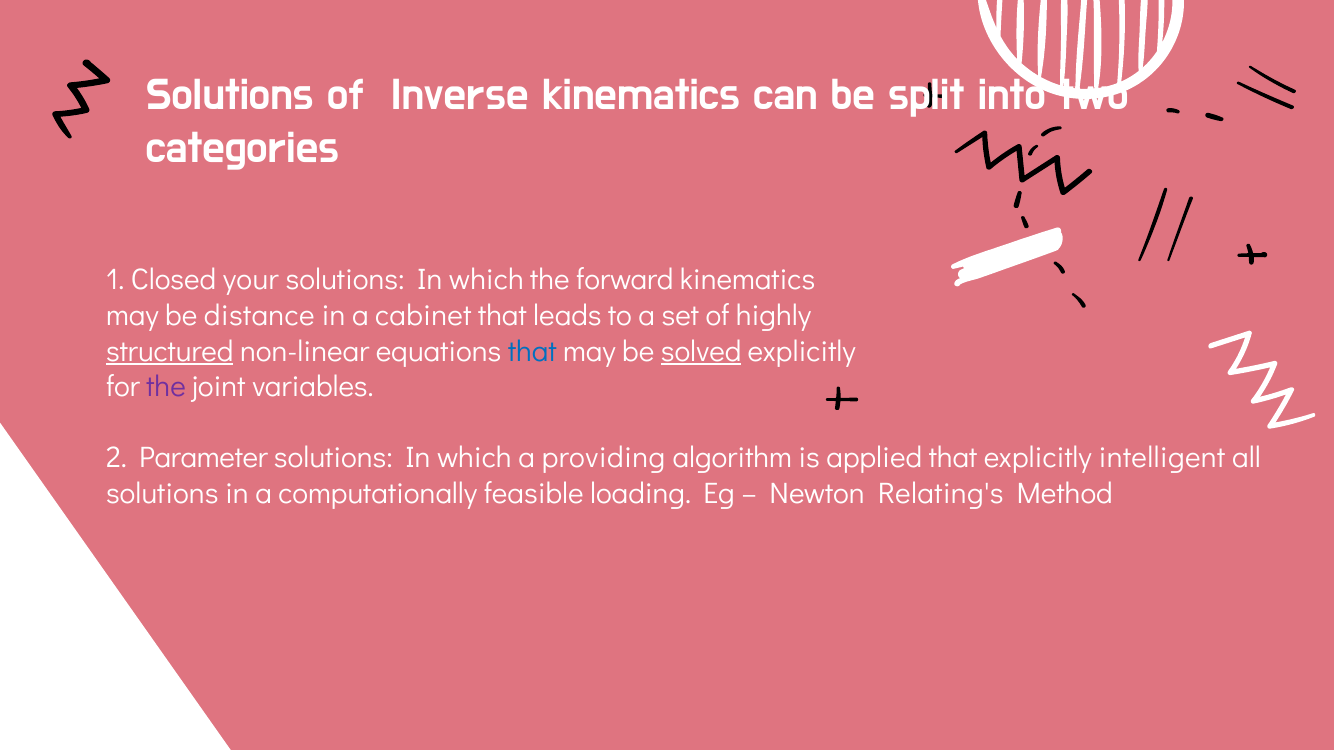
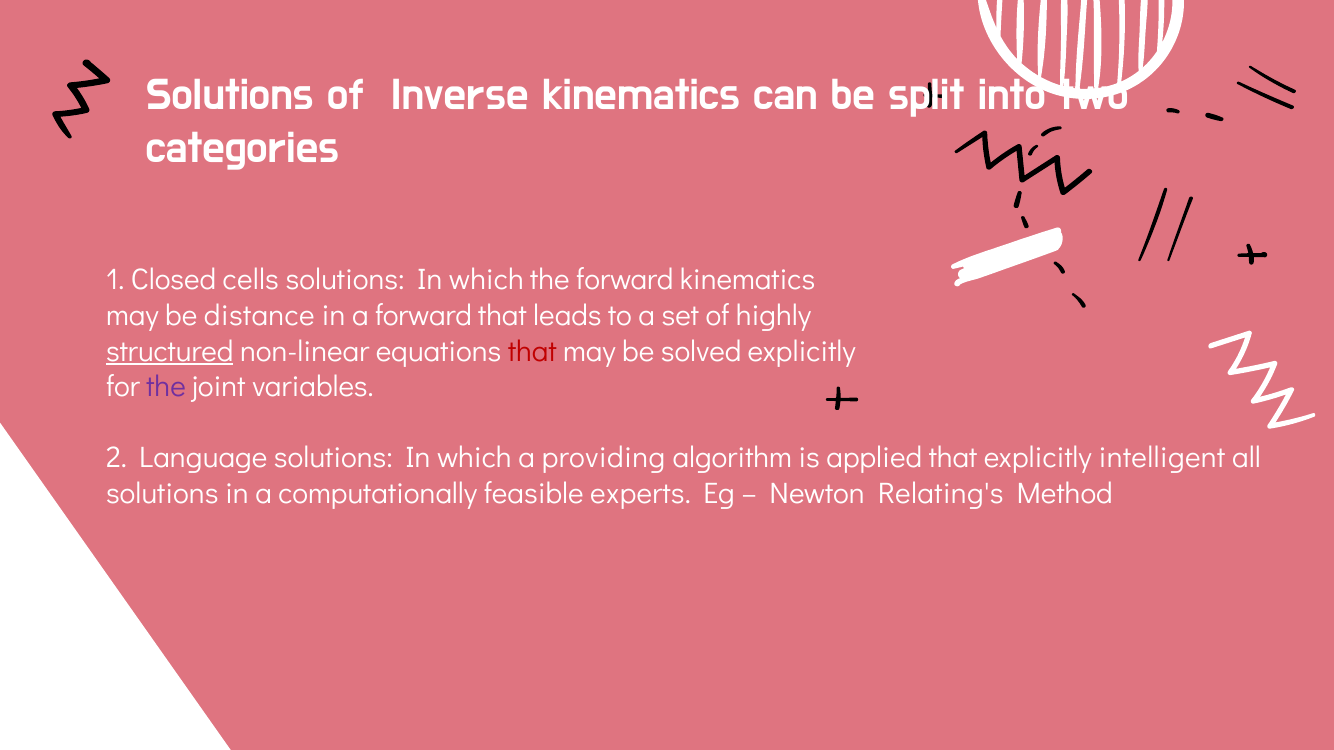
your: your -> cells (251, 280)
a cabinet: cabinet -> forward (424, 316)
that colour: blue -> red (532, 351)
solved underline: present -> none (701, 351)
Parameter: Parameter -> Language (203, 458)
loading: loading -> experts (640, 494)
